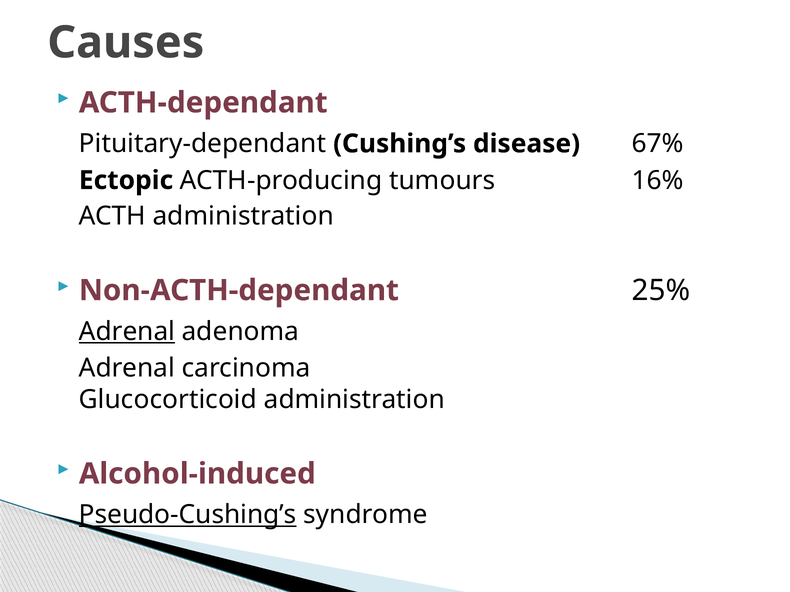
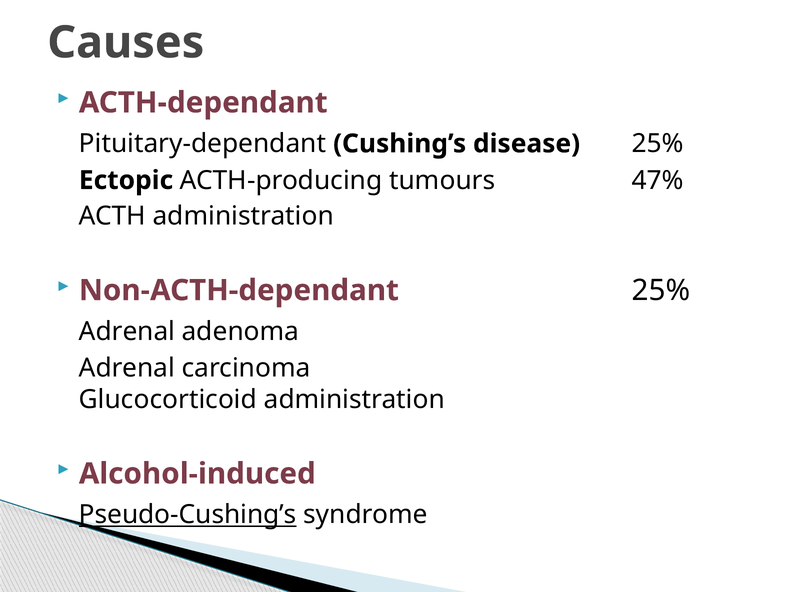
disease 67%: 67% -> 25% (658, 144)
16%: 16% -> 47% (658, 180)
Adrenal underline: present -> none (127, 332)
